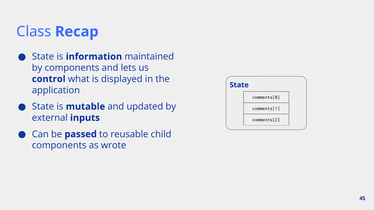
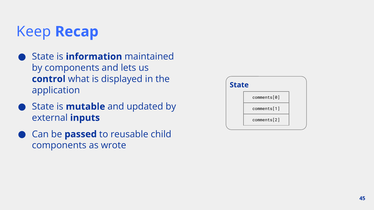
Class: Class -> Keep (34, 32)
